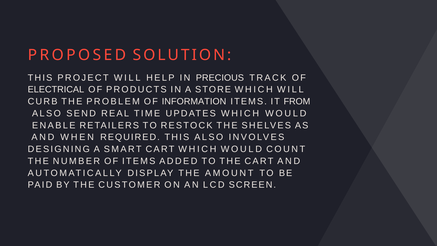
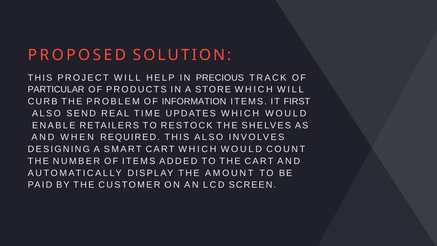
ELECTRICAL: ELECTRICAL -> PARTICULAR (56, 90)
FROM: FROM -> FIRST (297, 101)
